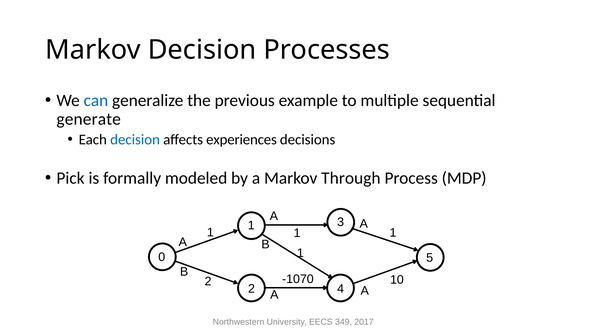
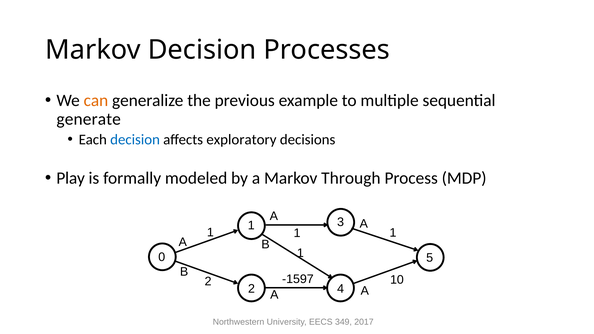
can colour: blue -> orange (96, 100)
experiences: experiences -> exploratory (241, 140)
Pick: Pick -> Play (71, 178)
-1070: -1070 -> -1597 (298, 279)
